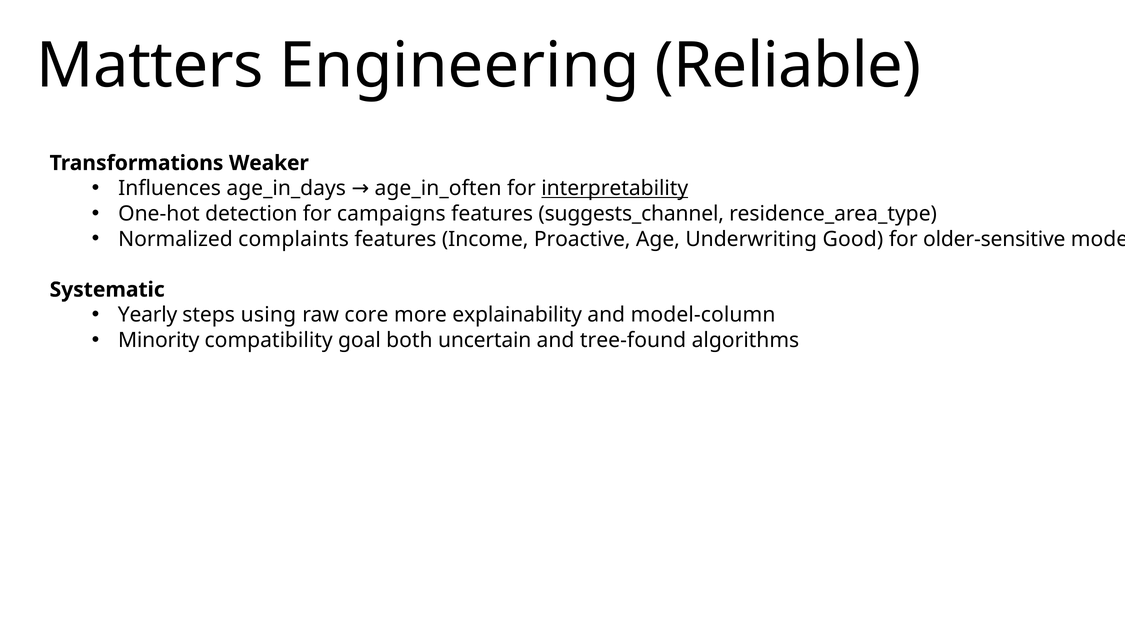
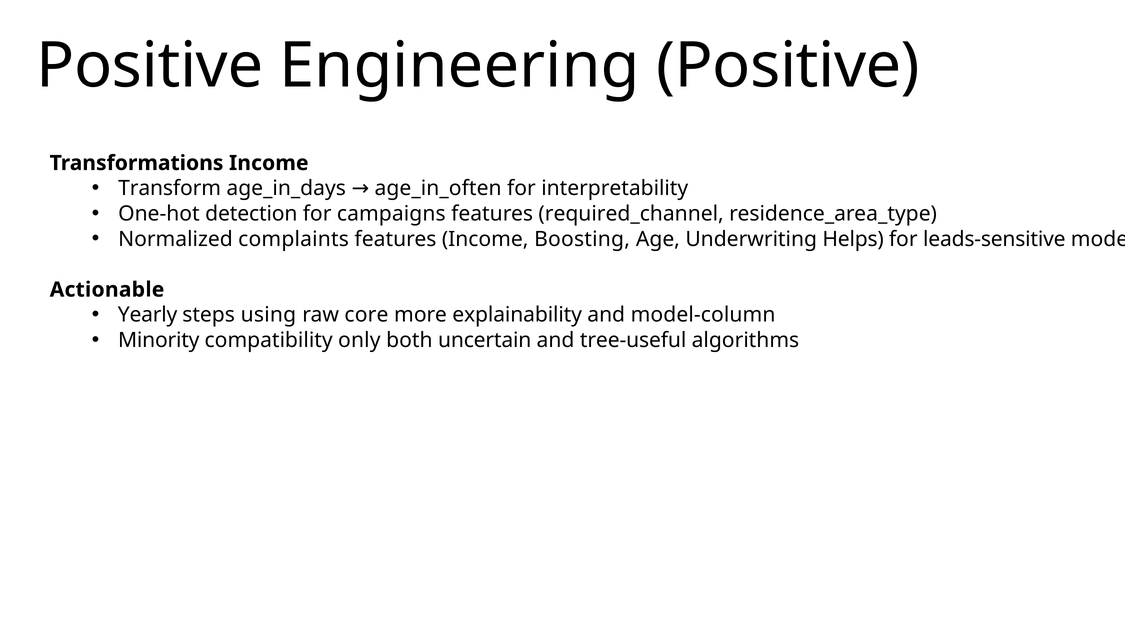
Matters: Matters -> Positive (150, 66)
Engineering Reliable: Reliable -> Positive (788, 66)
Transformations Weaker: Weaker -> Income (269, 163)
Influences: Influences -> Transform (170, 188)
interpretability underline: present -> none (615, 188)
suggests_channel: suggests_channel -> required_channel (631, 214)
Proactive: Proactive -> Boosting (582, 239)
Good: Good -> Helps (853, 239)
older-sensitive: older-sensitive -> leads-sensitive (994, 239)
Systematic: Systematic -> Actionable (107, 290)
goal: goal -> only (359, 340)
tree-found: tree-found -> tree-useful (633, 340)
